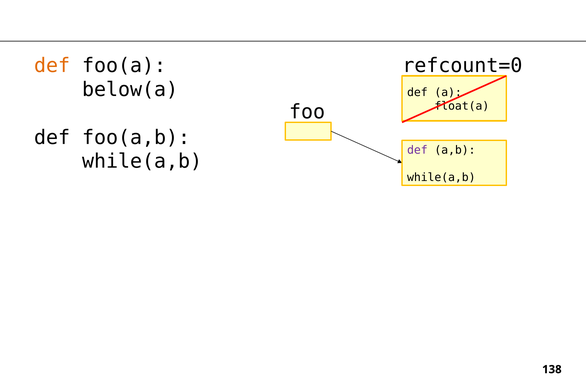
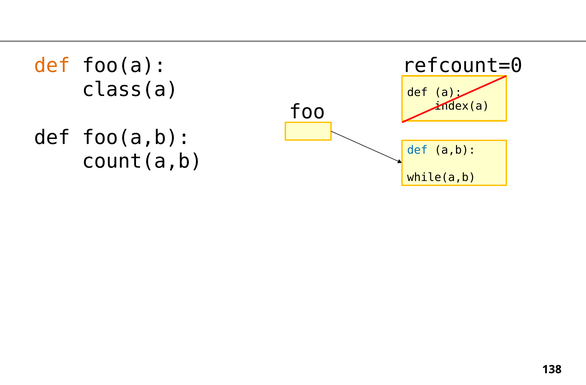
below(a: below(a -> class(a (130, 89)
float(a: float(a -> index(a (462, 106)
def colour: purple -> blue (417, 150)
while(a,b: while(a,b -> count(a,b (142, 161)
